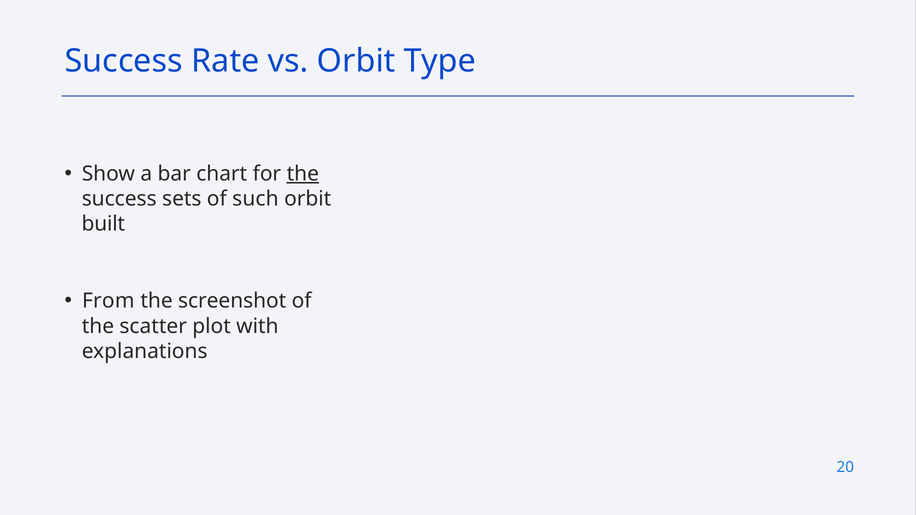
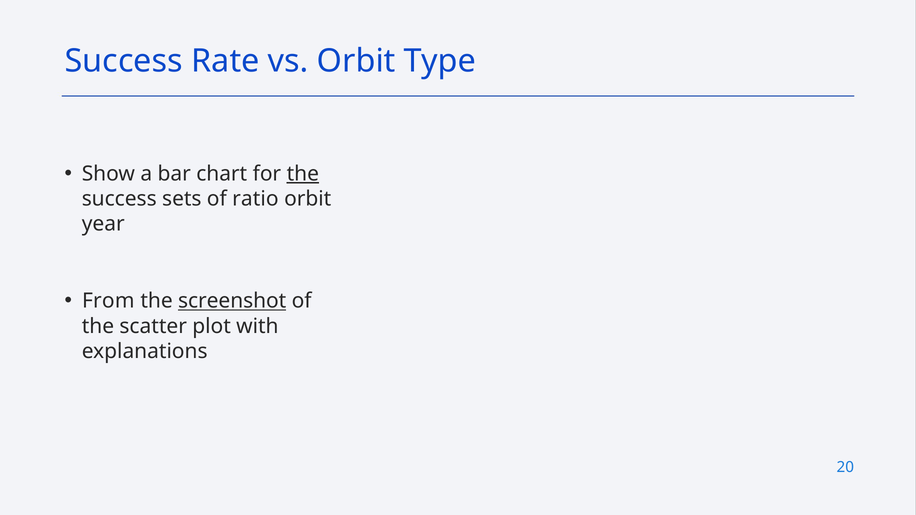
such: such -> ratio (255, 199)
built: built -> year (103, 224)
screenshot underline: none -> present (232, 301)
